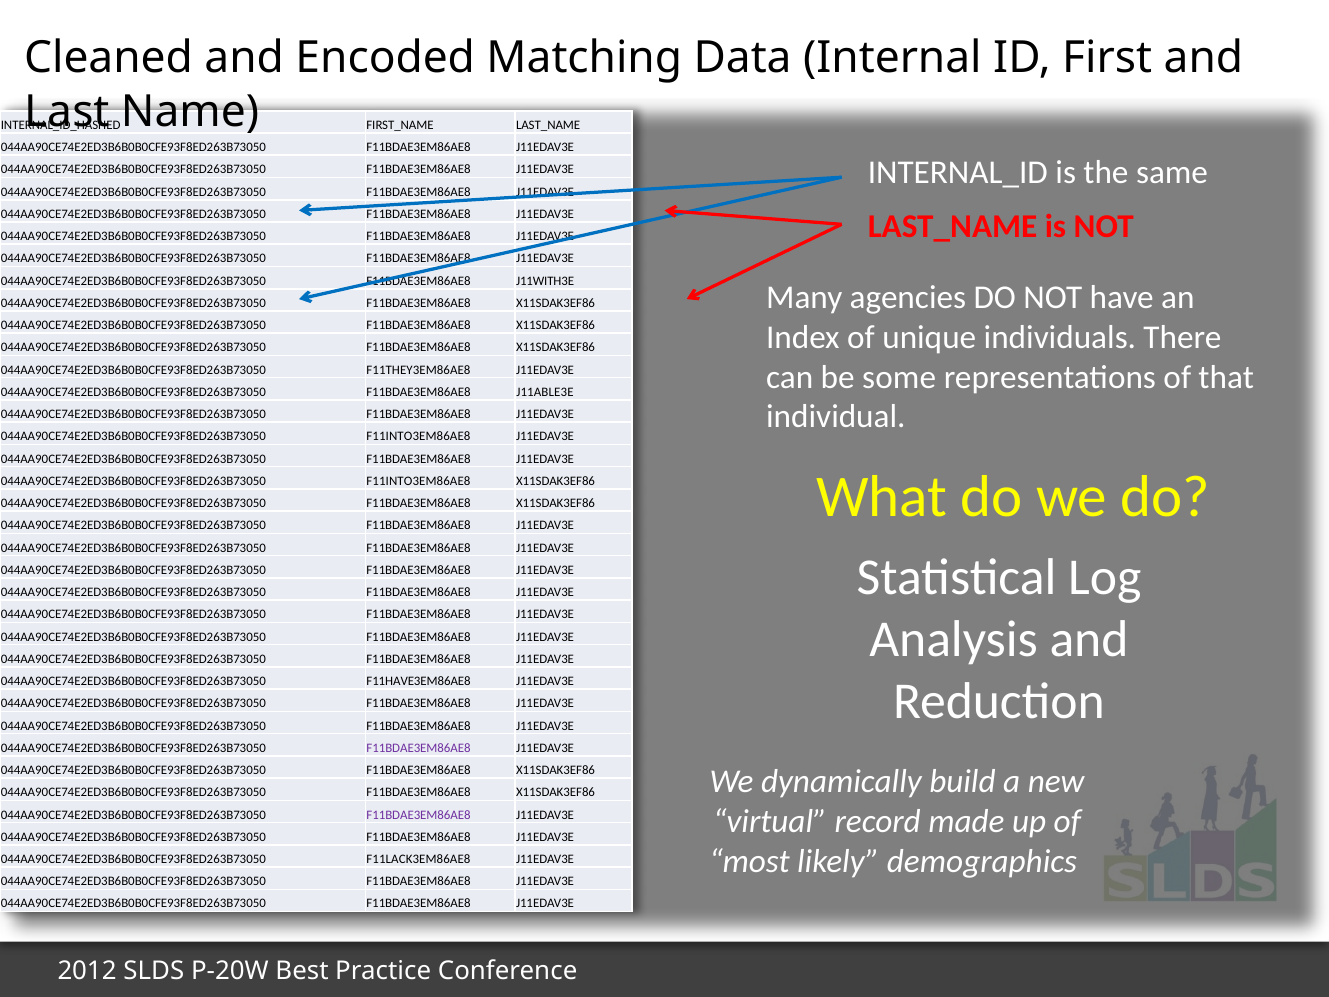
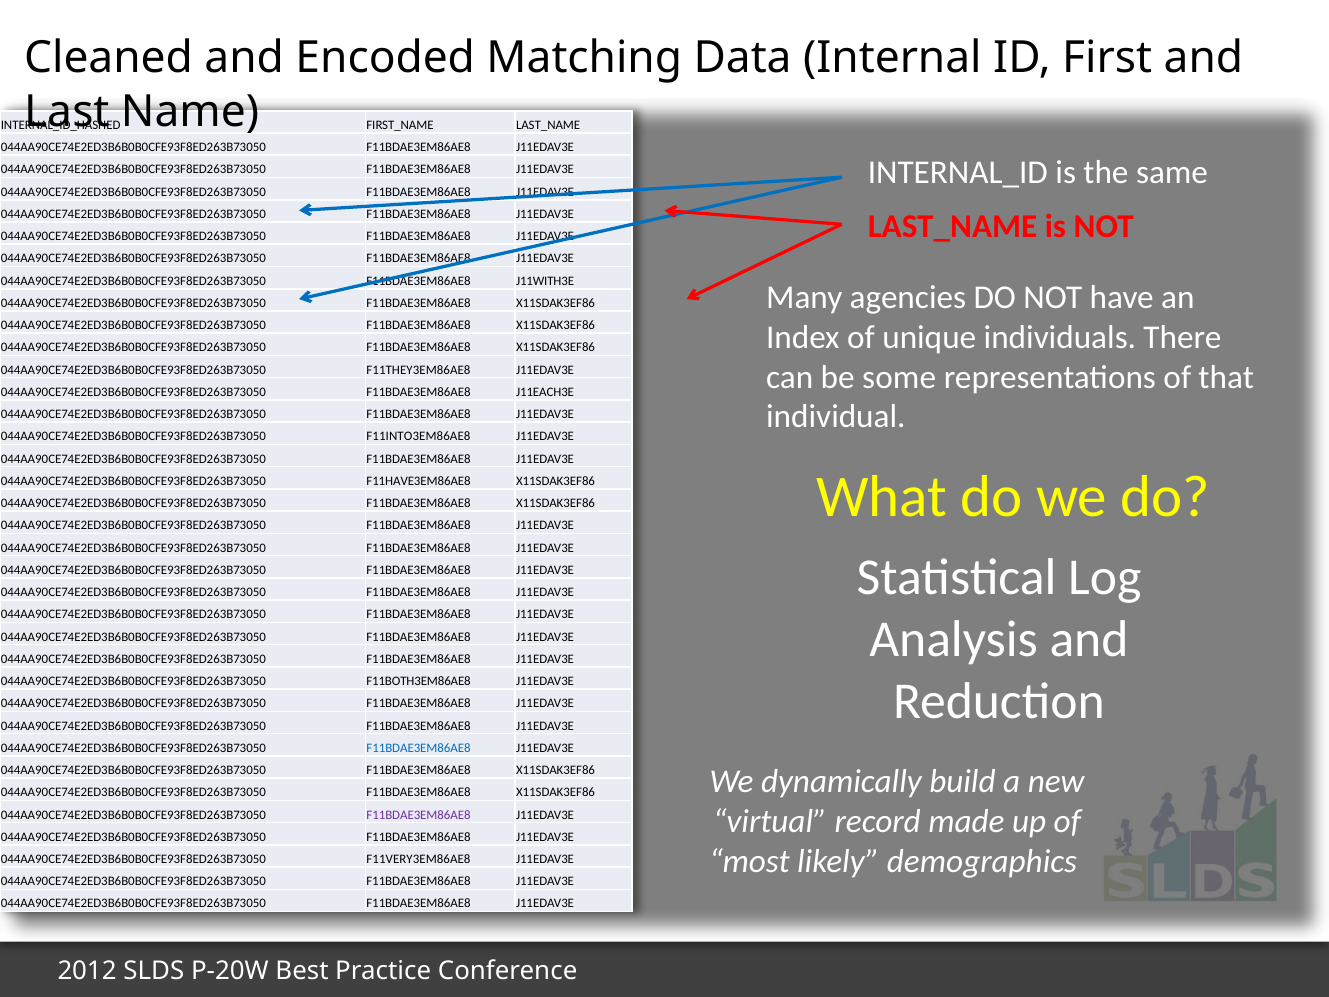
J11ABLE3E: J11ABLE3E -> J11EACH3E (545, 392)
F11INTO3EM86AE8: F11INTO3EM86AE8 -> F11HAVE3EM86AE8 (419, 481)
F11HAVE3EM86AE8: F11HAVE3EM86AE8 -> F11BOTH3EM86AE8 (419, 681)
F11BDAE3EM86AE8 colour: purple -> blue (419, 748)
F11LACK3EM86AE8: F11LACK3EM86AE8 -> F11VERY3EM86AE8 (418, 859)
